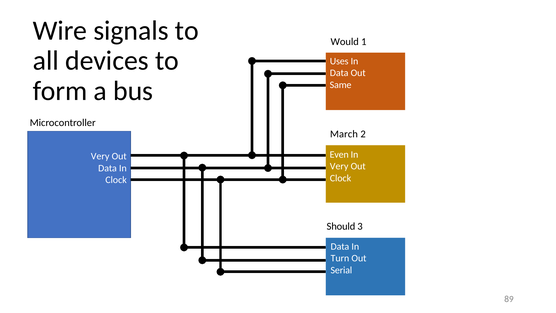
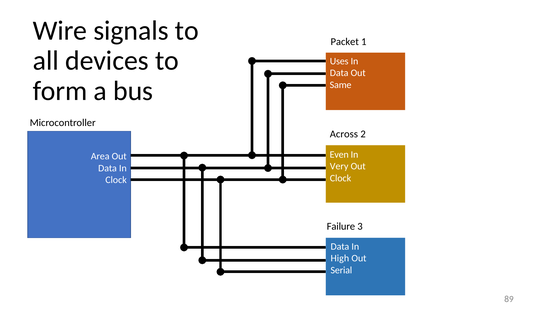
Would: Would -> Packet (345, 42)
March: March -> Across (344, 134)
Very: Very -> Area (100, 156)
Should: Should -> Failure (341, 226)
Turn: Turn -> High (340, 258)
